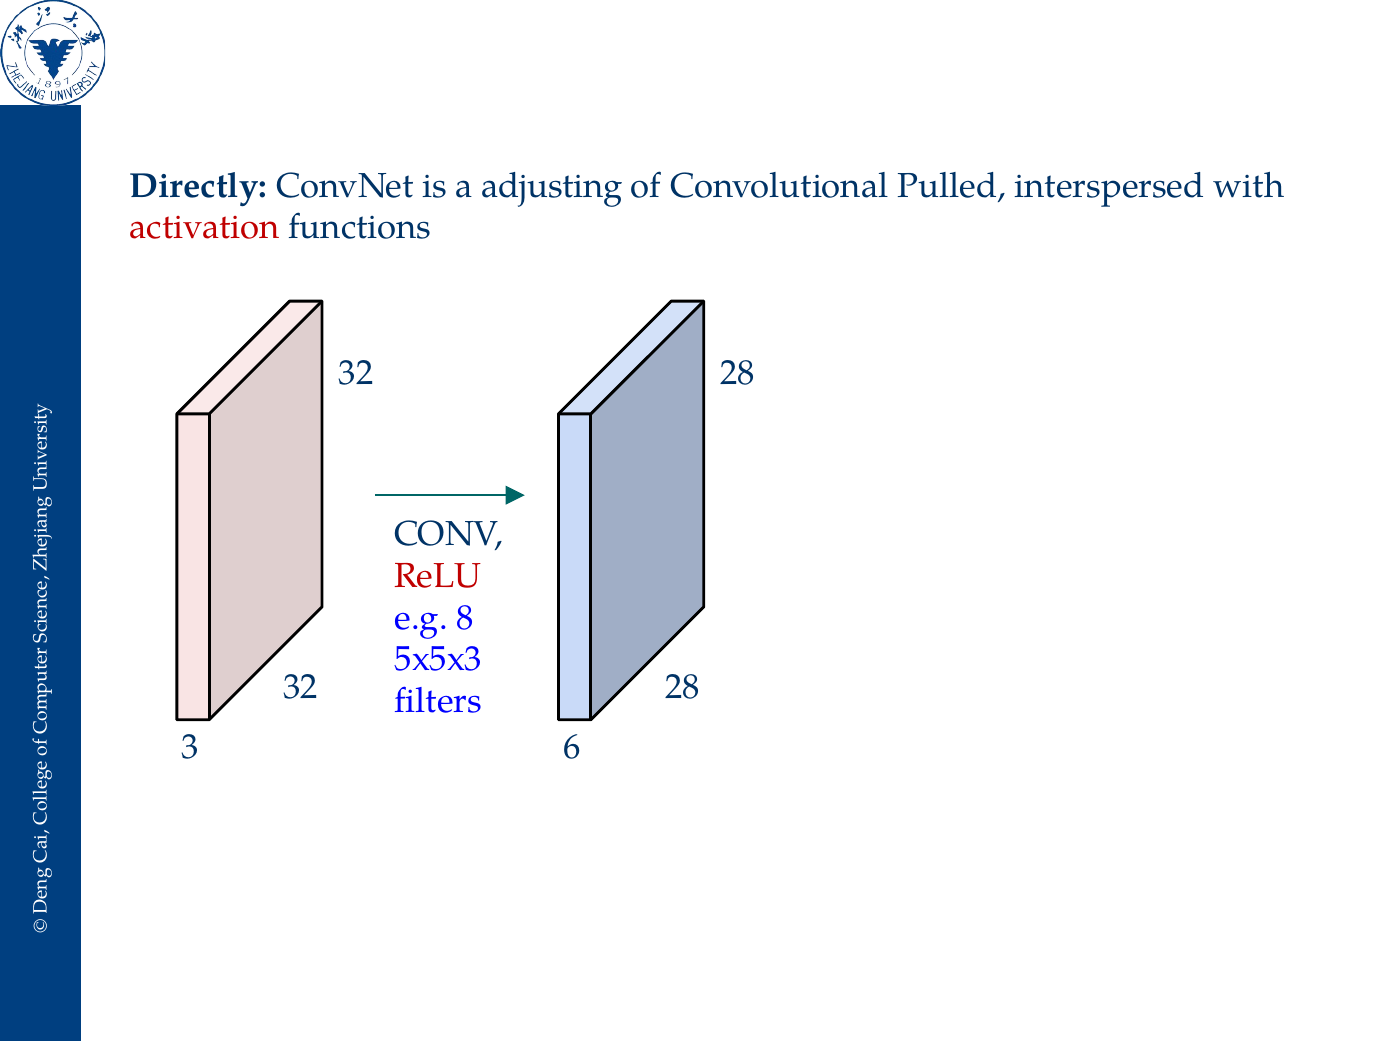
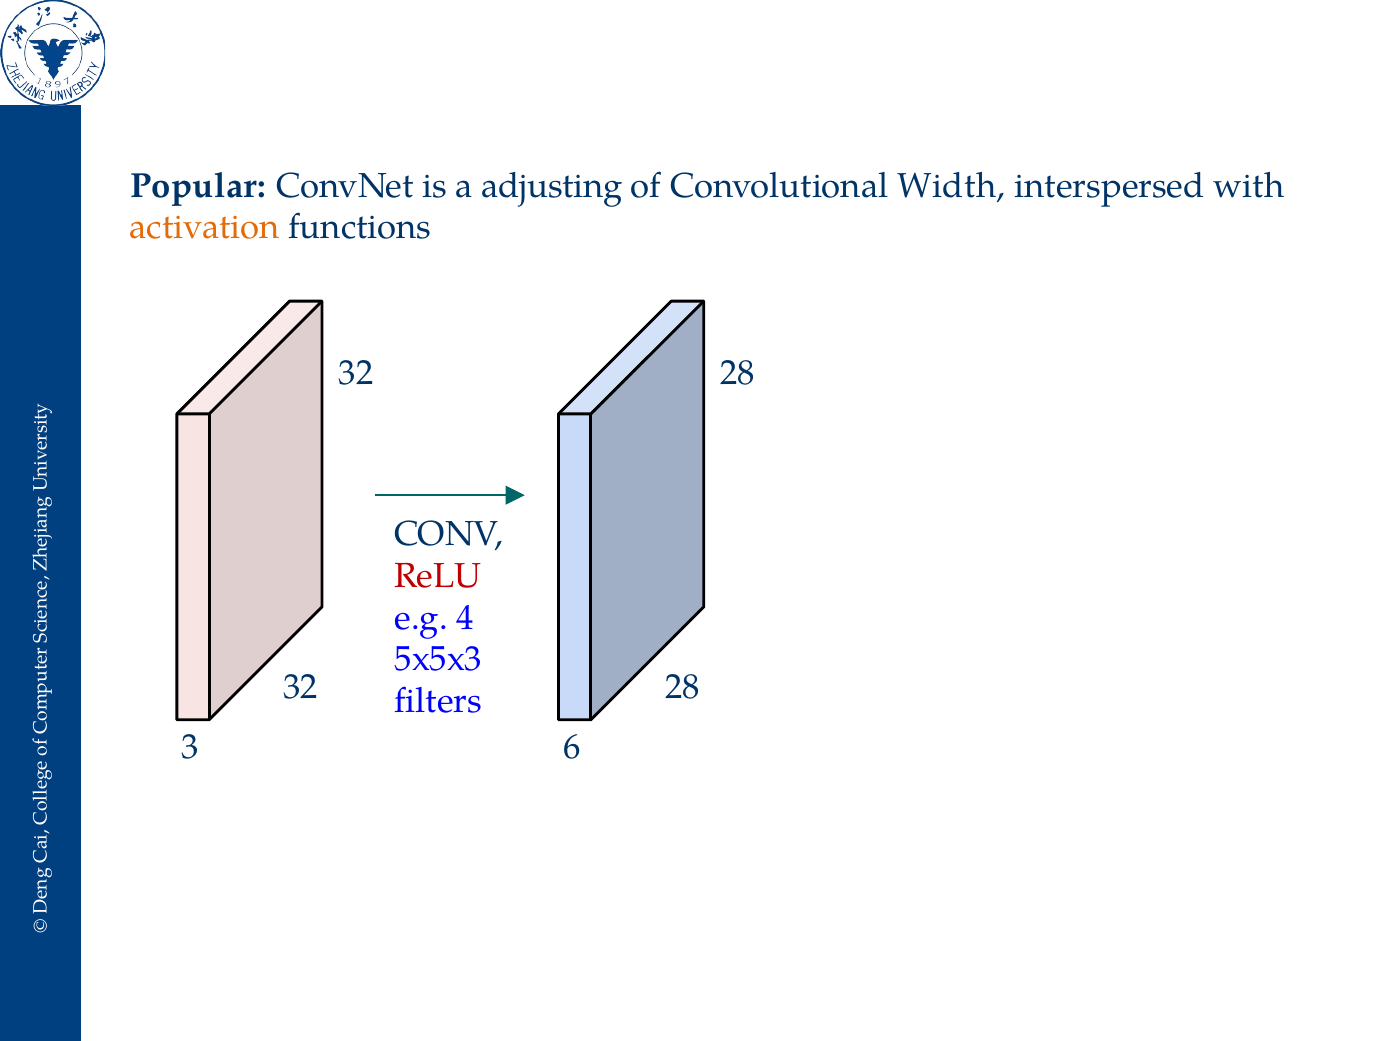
Directly: Directly -> Popular (198, 186)
Pulled: Pulled -> Width (951, 186)
activation colour: red -> orange (205, 227)
8: 8 -> 4 (465, 618)
